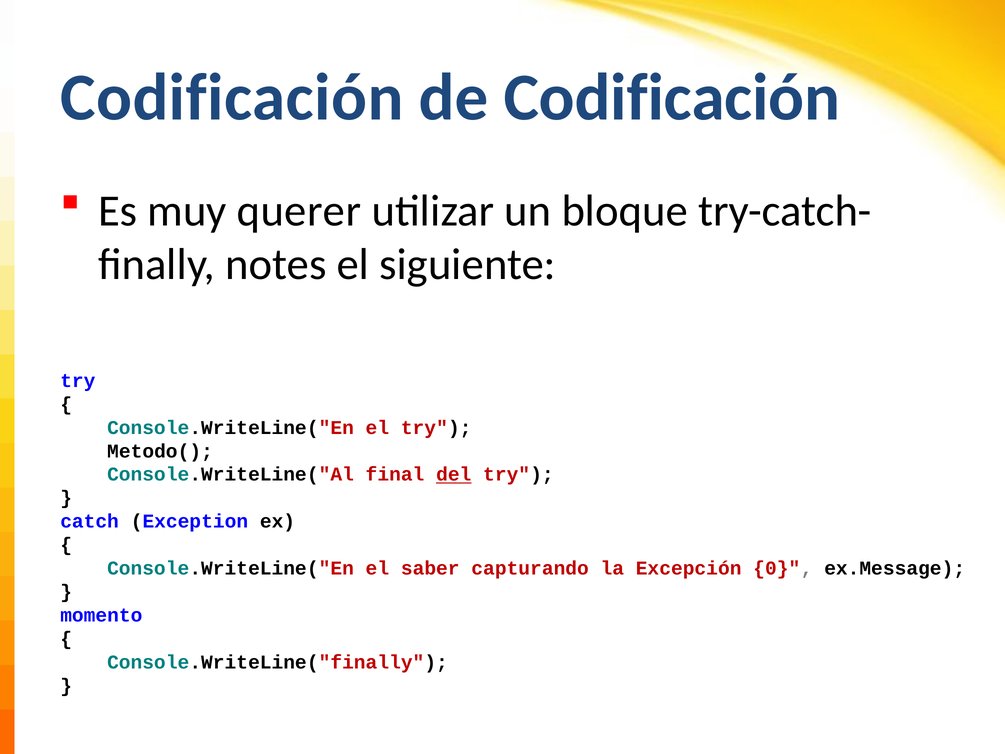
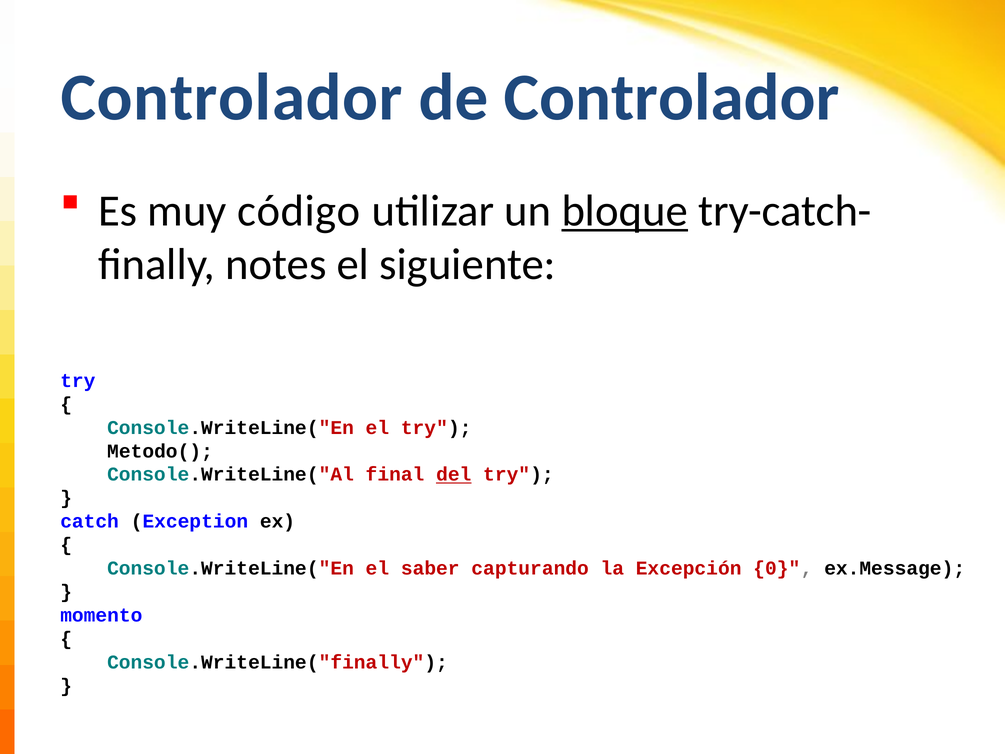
Codificación: Codificación -> Controlador (232, 98)
de Codificación: Codificación -> Controlador (672, 98)
querer: querer -> código (299, 211)
bloque underline: none -> present (625, 211)
